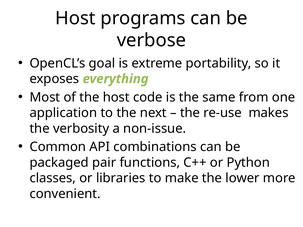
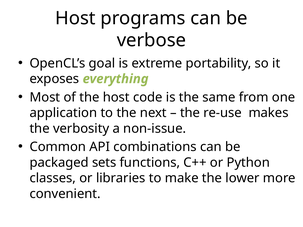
pair: pair -> sets (104, 163)
